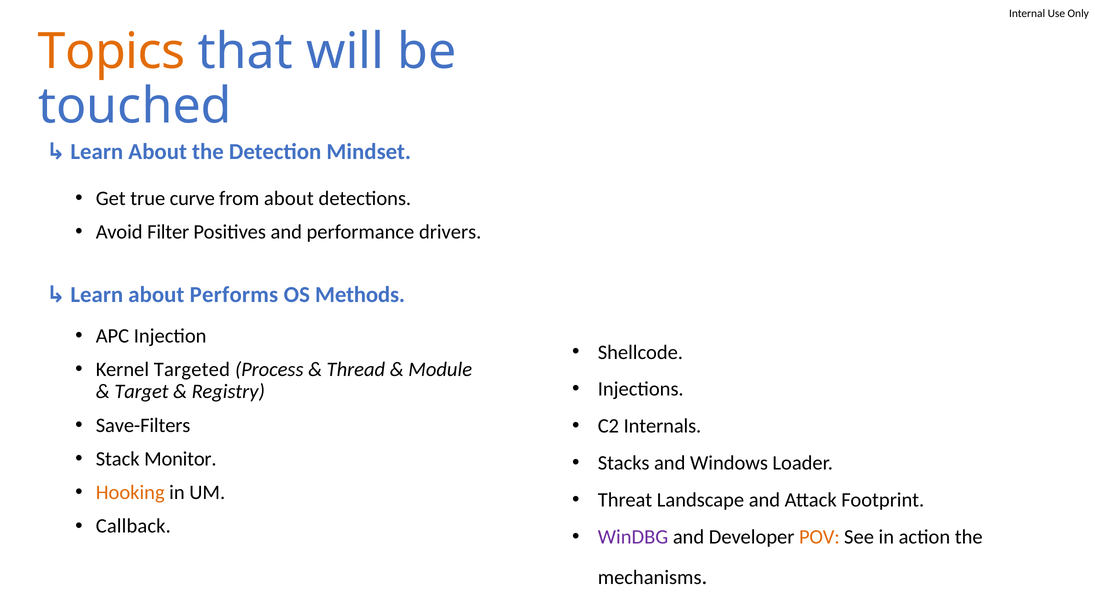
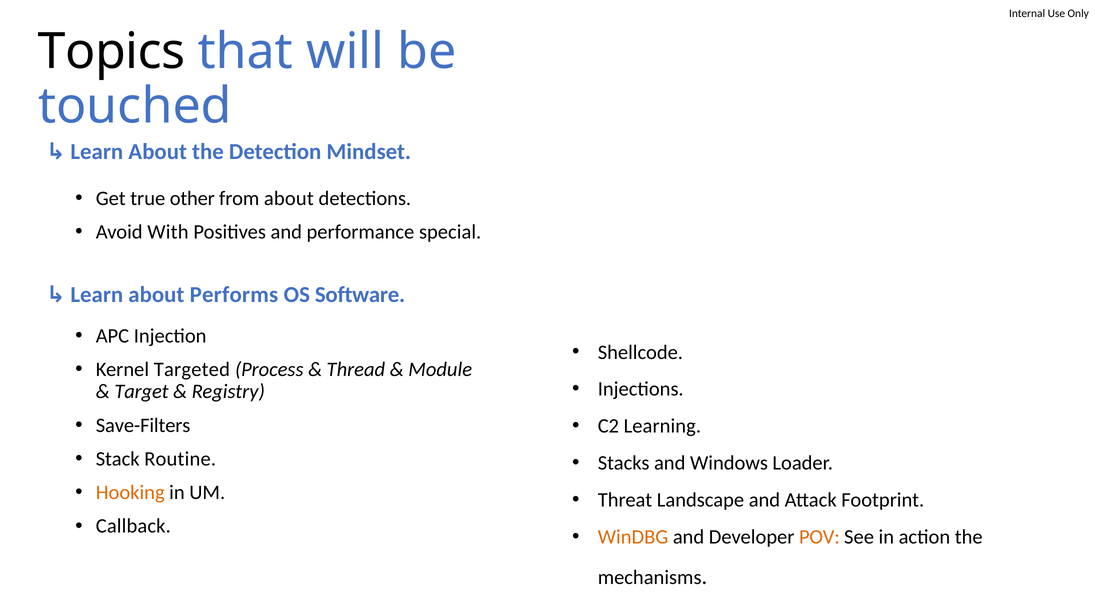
Topics colour: orange -> black (112, 52)
curve: curve -> other (192, 198)
Filter: Filter -> With (168, 232)
drivers: drivers -> special (450, 232)
Methods: Methods -> Software (360, 295)
Internals: Internals -> Learning (662, 426)
Monitor: Monitor -> Routine (180, 459)
WinDBG colour: purple -> orange (633, 537)
